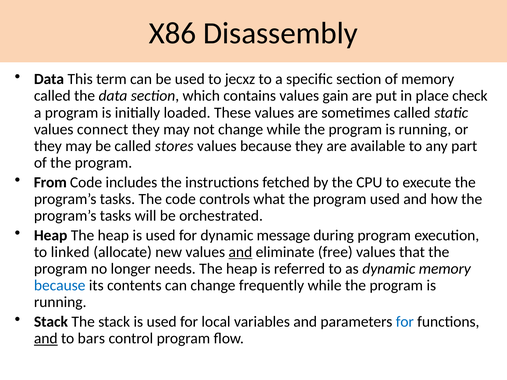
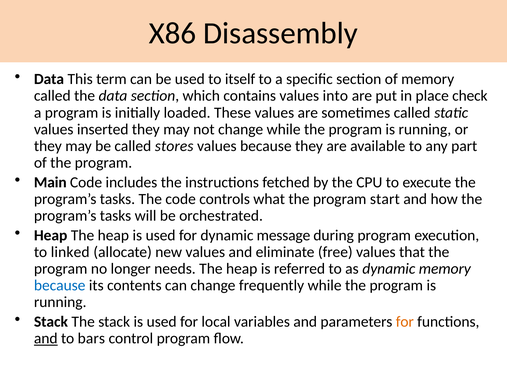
jecxz: jecxz -> itself (240, 79)
gain: gain -> into (335, 96)
connect: connect -> inserted (103, 129)
From: From -> Main (50, 182)
program used: used -> start (385, 199)
and underline: present -> none (240, 252)
for colour: blue -> orange (405, 322)
